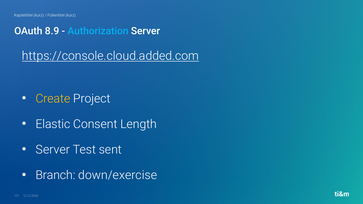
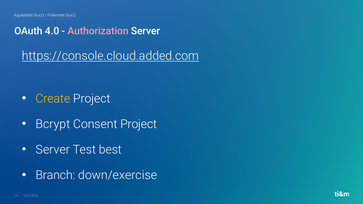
8.9: 8.9 -> 4.0 (52, 31)
Authorization colour: light blue -> pink (98, 31)
Elastic: Elastic -> Bcrypt (53, 124)
Consent Length: Length -> Project (139, 124)
sent: sent -> best (110, 150)
